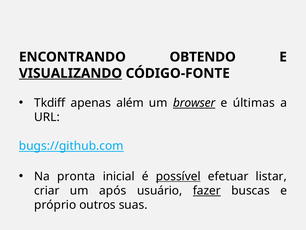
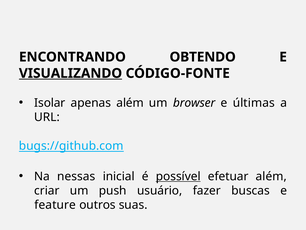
Tkdiff: Tkdiff -> Isolar (50, 103)
browser underline: present -> none (194, 103)
pronta: pronta -> nessas (76, 176)
efetuar listar: listar -> além (271, 176)
após: após -> push (113, 190)
fazer underline: present -> none (207, 190)
próprio: próprio -> feature (55, 205)
